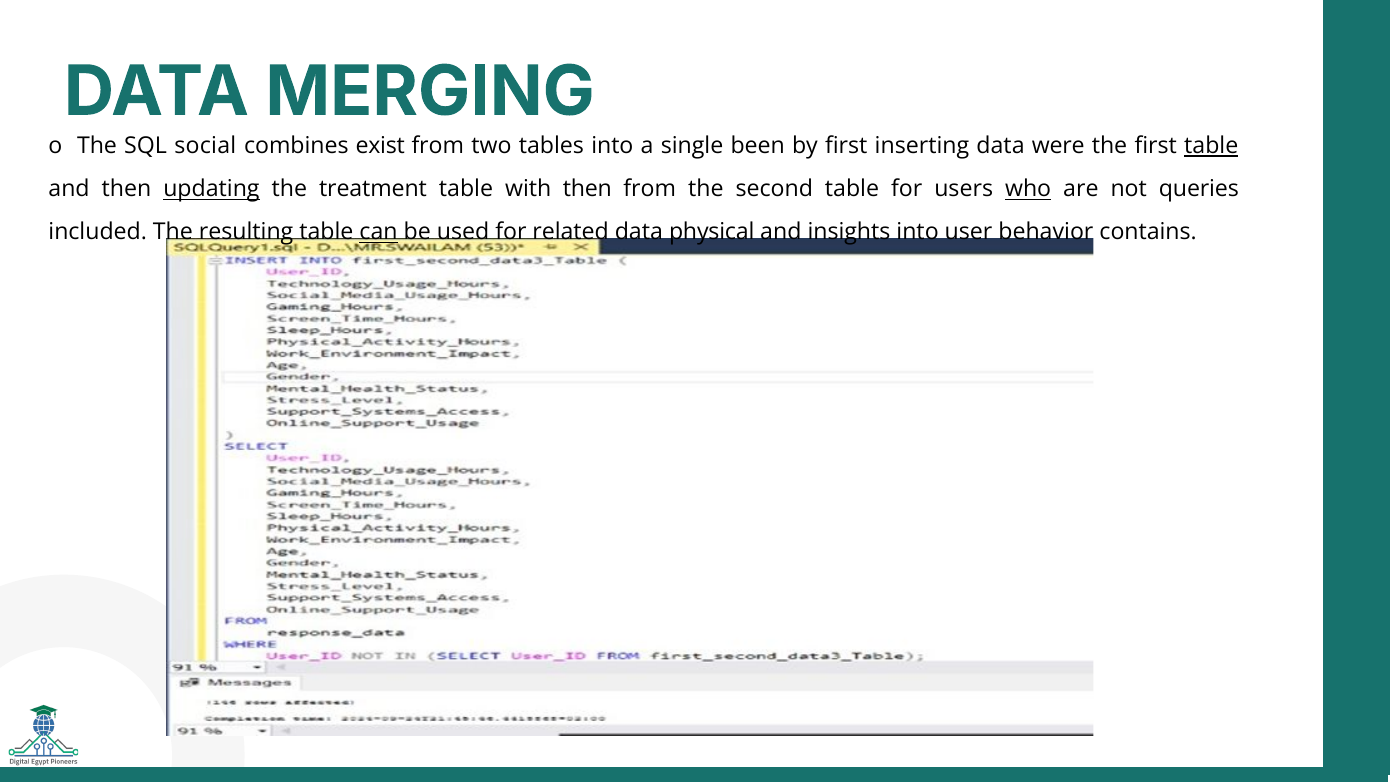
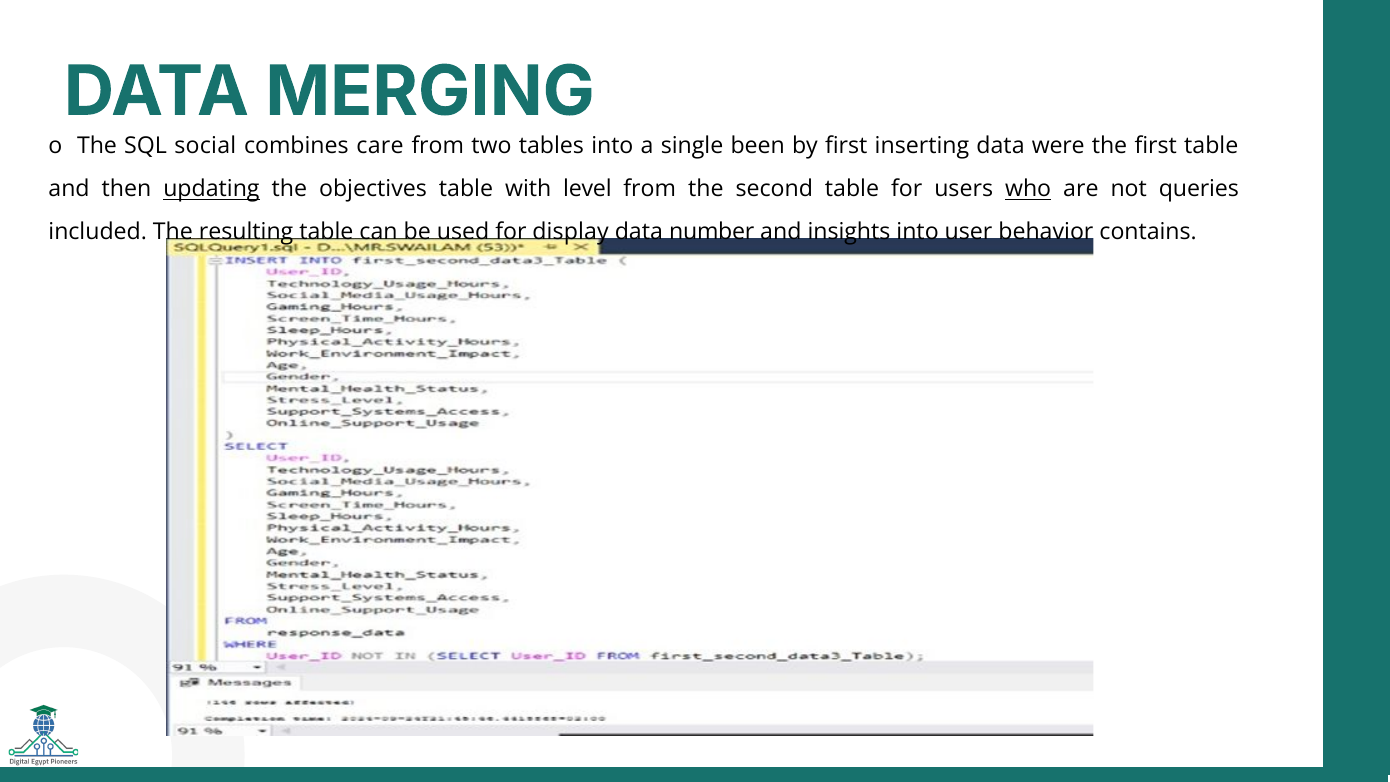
exist: exist -> care (380, 146)
table underline: present -> none (1211, 146)
treatment: treatment -> objectives (373, 189)
with then: then -> level (587, 189)
can underline: present -> none (379, 232)
related: related -> display (571, 232)
physical: physical -> number (712, 232)
